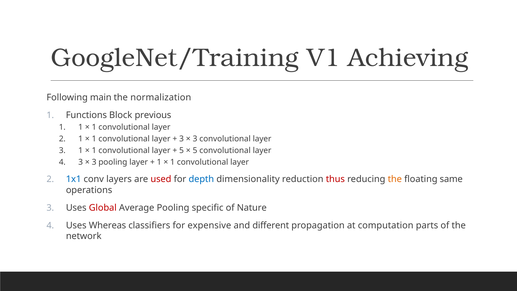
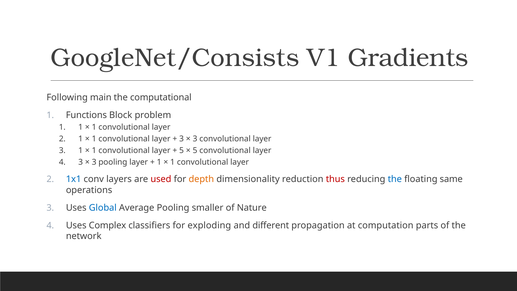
GoogleNet/Training: GoogleNet/Training -> GoogleNet/Consists (175, 58)
Achieving: Achieving -> Gradients (408, 58)
normalization: normalization -> computational (161, 97)
previous: previous -> problem (153, 115)
depth colour: blue -> orange (201, 179)
the colour: orange -> blue (395, 179)
Global colour: red -> blue (103, 208)
specific: specific -> smaller (208, 208)
Whereas: Whereas -> Complex (107, 225)
expensive: expensive -> exploding (209, 225)
